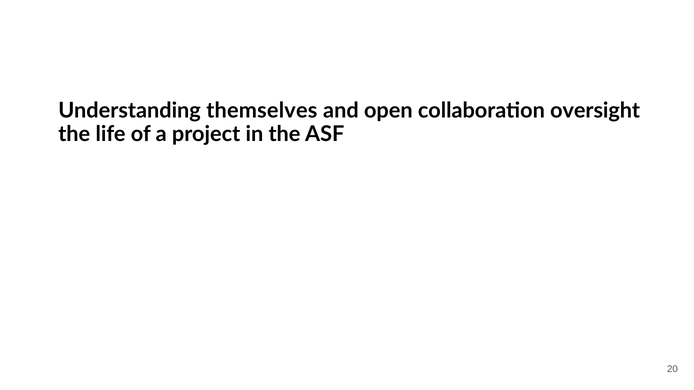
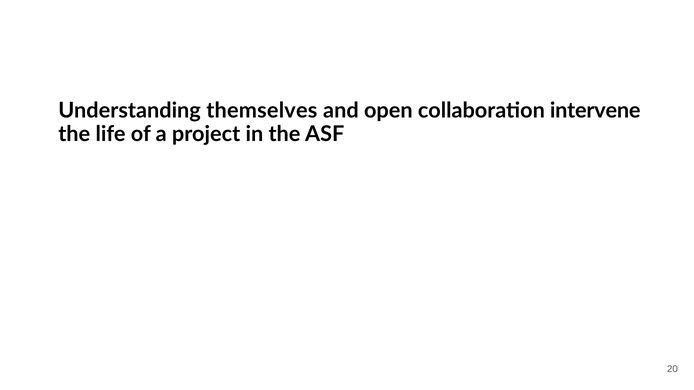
oversight: oversight -> intervene (595, 111)
